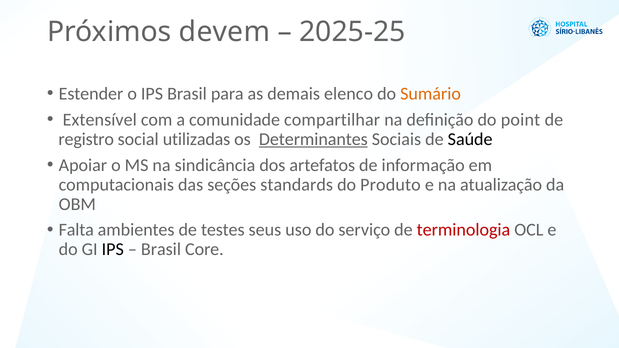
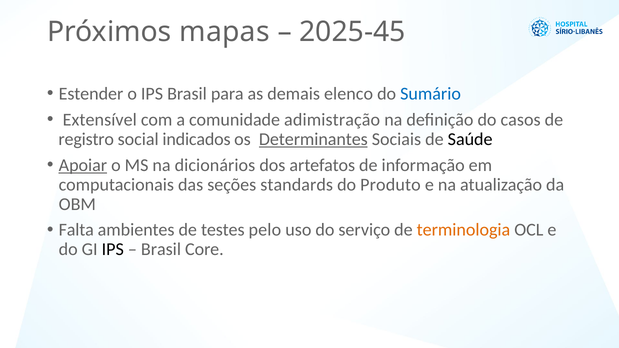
devem: devem -> mapas (224, 32)
2025-25: 2025-25 -> 2025-45 (352, 32)
Sumário colour: orange -> blue (431, 94)
compartilhar: compartilhar -> adimistração (332, 120)
point: point -> casos (521, 120)
utilizadas: utilizadas -> indicados (197, 139)
Apoiar underline: none -> present (83, 165)
sindicância: sindicância -> dicionários (215, 165)
seus: seus -> pelo (265, 230)
terminologia colour: red -> orange (463, 230)
